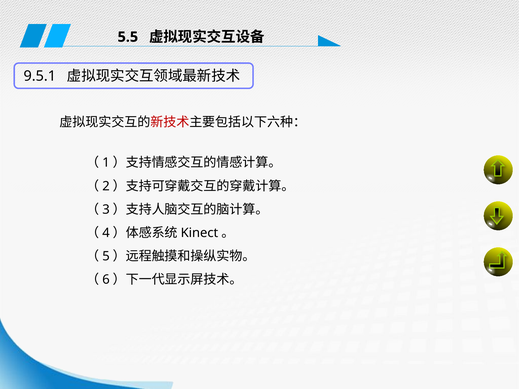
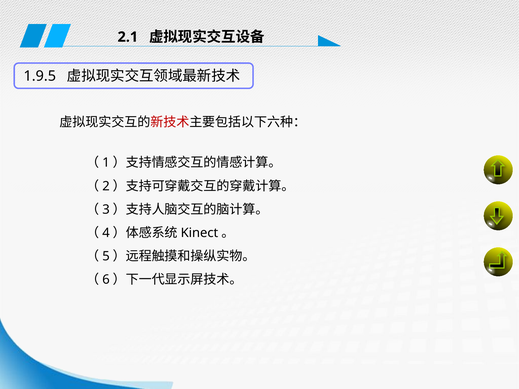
5.5: 5.5 -> 2.1 (128, 37)
9.5.1: 9.5.1 -> 1.9.5 (40, 76)
